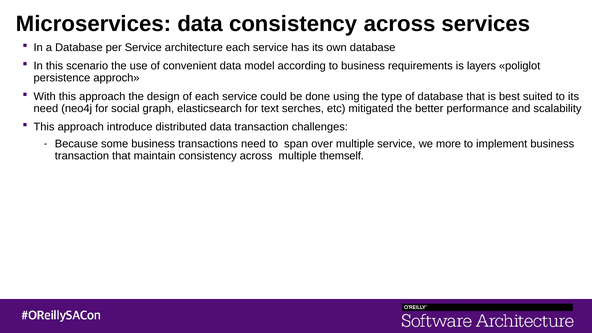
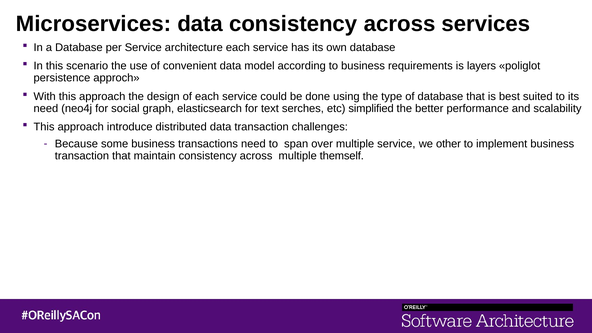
mitigated: mitigated -> simplified (371, 108)
more: more -> other (448, 144)
